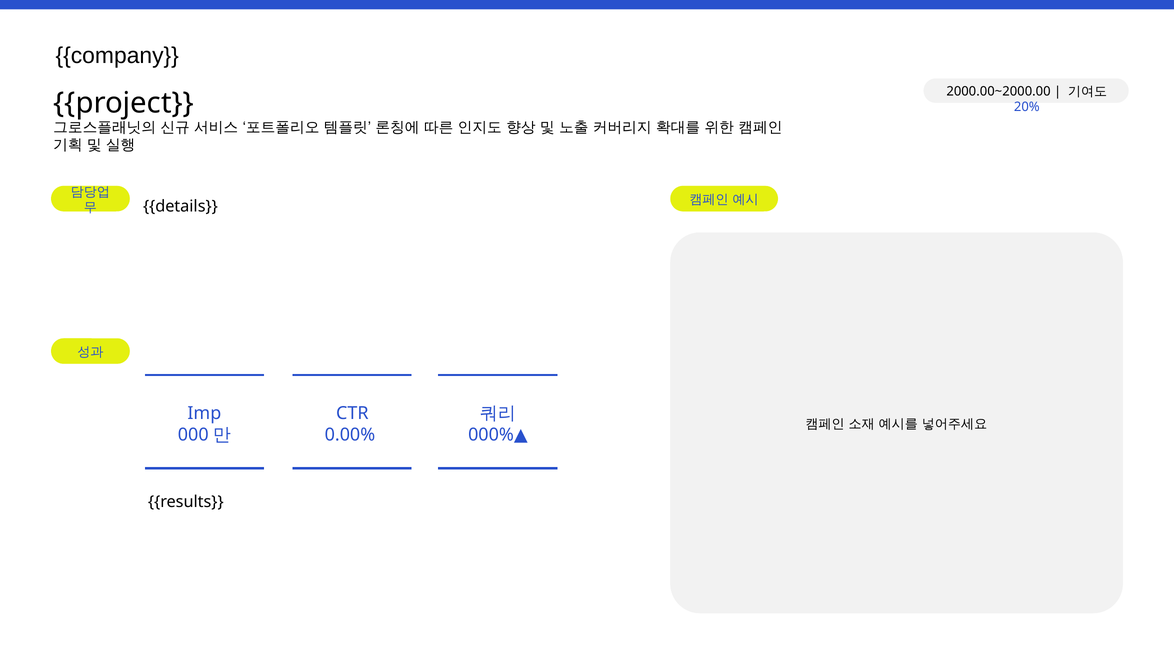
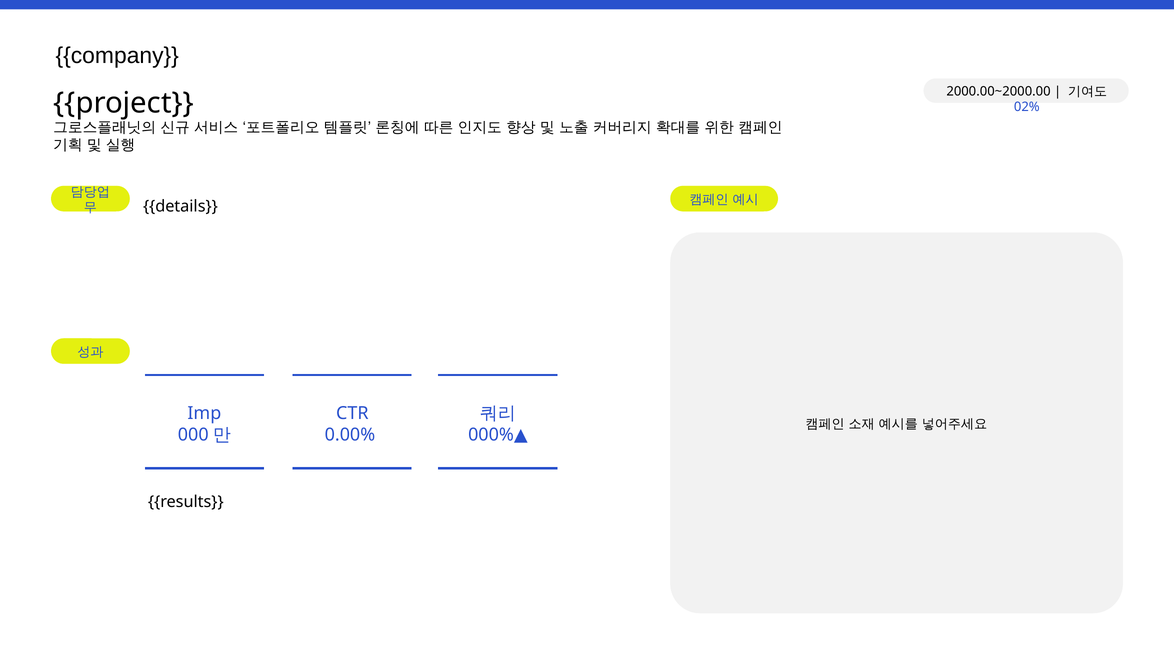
20%: 20% -> 02% (1027, 107)
